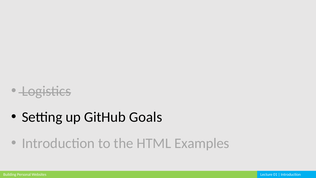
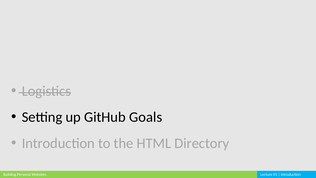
Examples: Examples -> Directory (202, 143)
